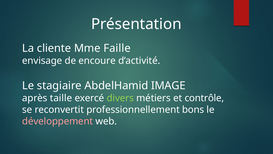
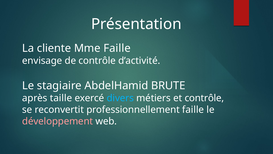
de encoure: encoure -> contrôle (97, 61)
IMAGE: IMAGE -> BRUTE (168, 86)
divers colour: light green -> light blue (120, 98)
professionnellement bons: bons -> faille (193, 109)
